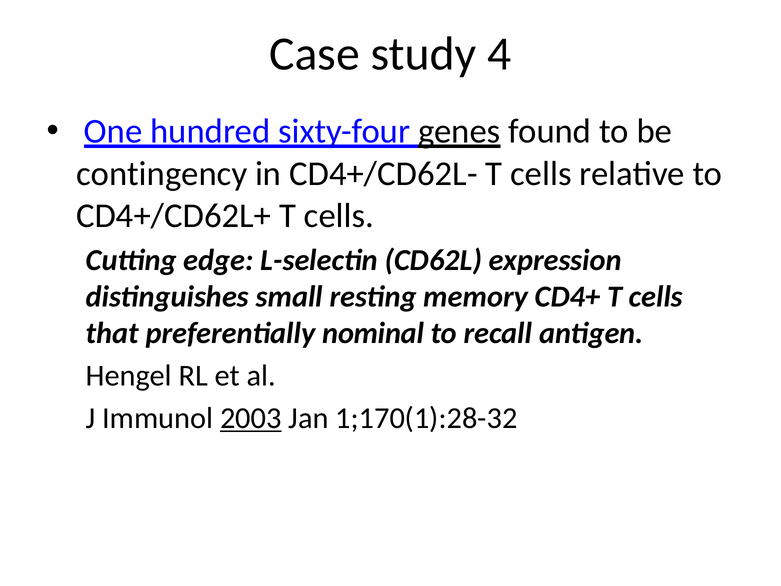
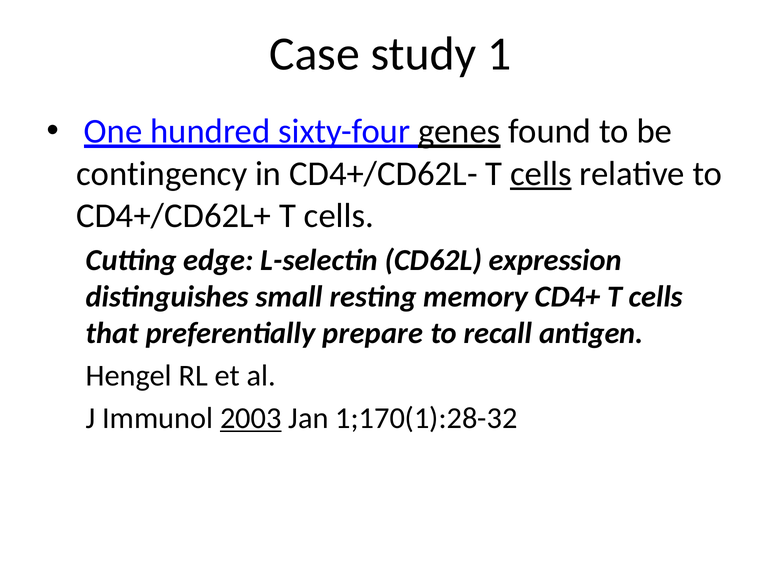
4: 4 -> 1 (499, 54)
cells underline: none -> present (541, 174)
nominal: nominal -> prepare (373, 333)
